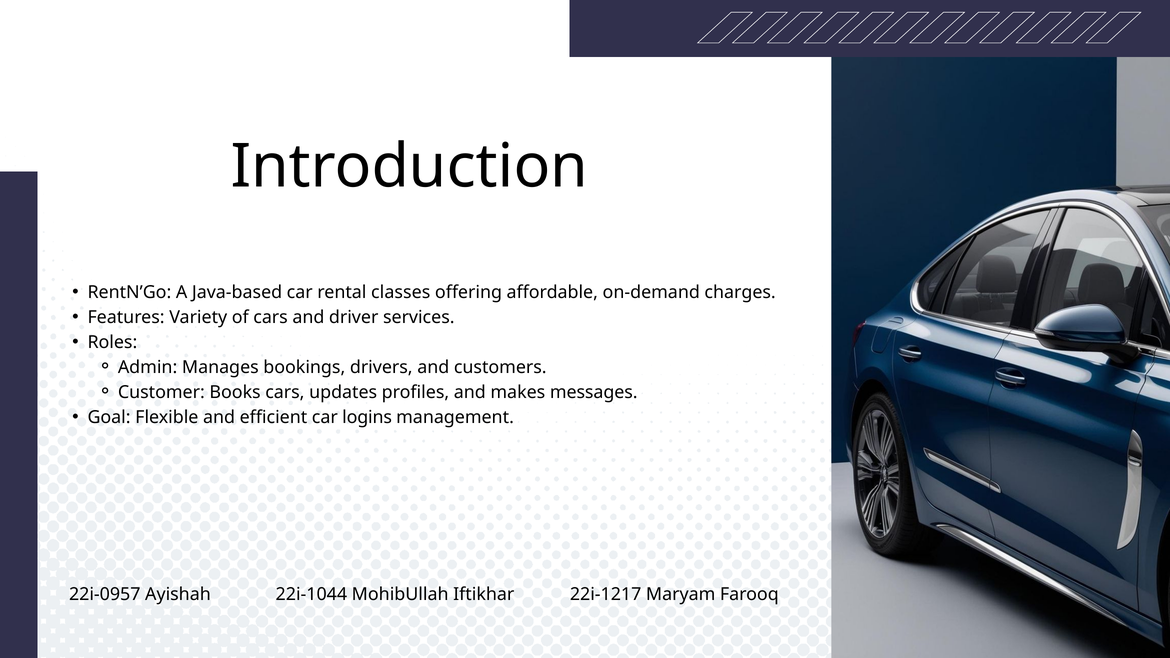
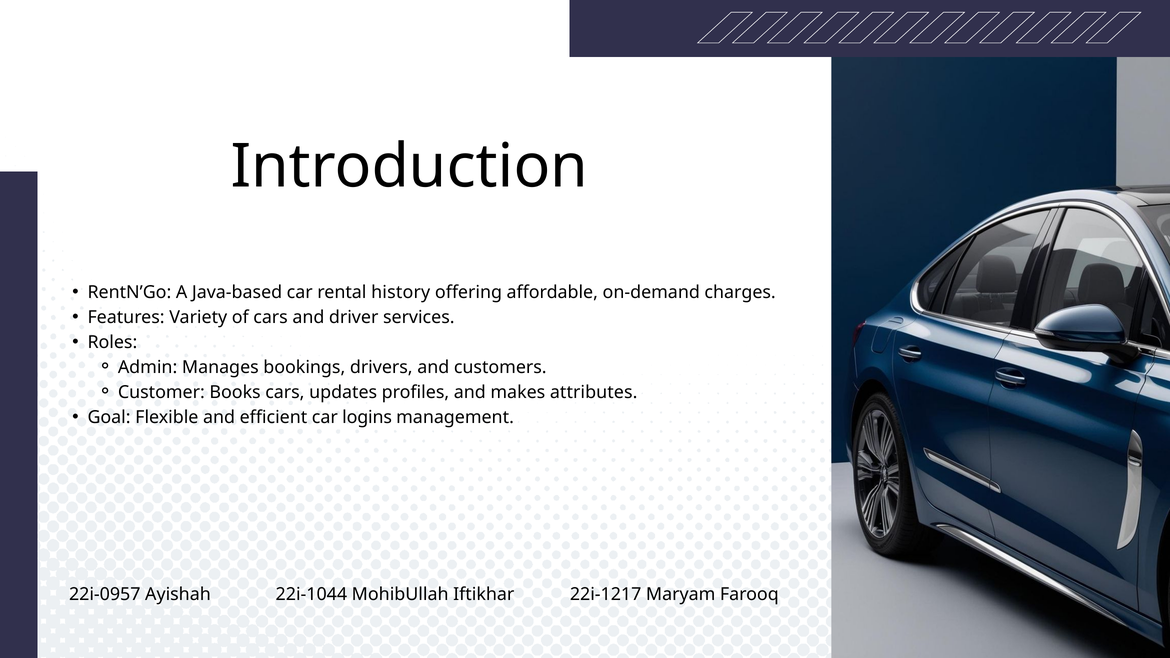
classes: classes -> history (401, 292)
messages: messages -> attributes (594, 392)
